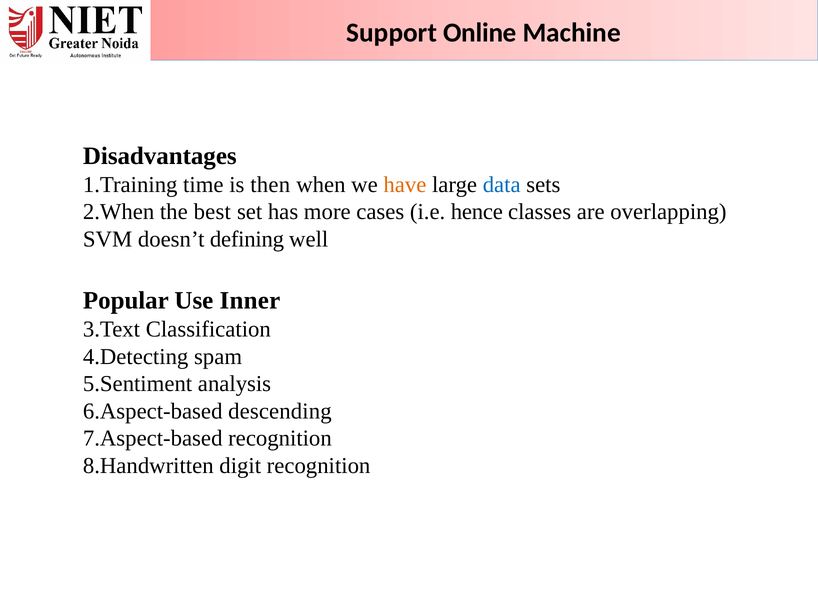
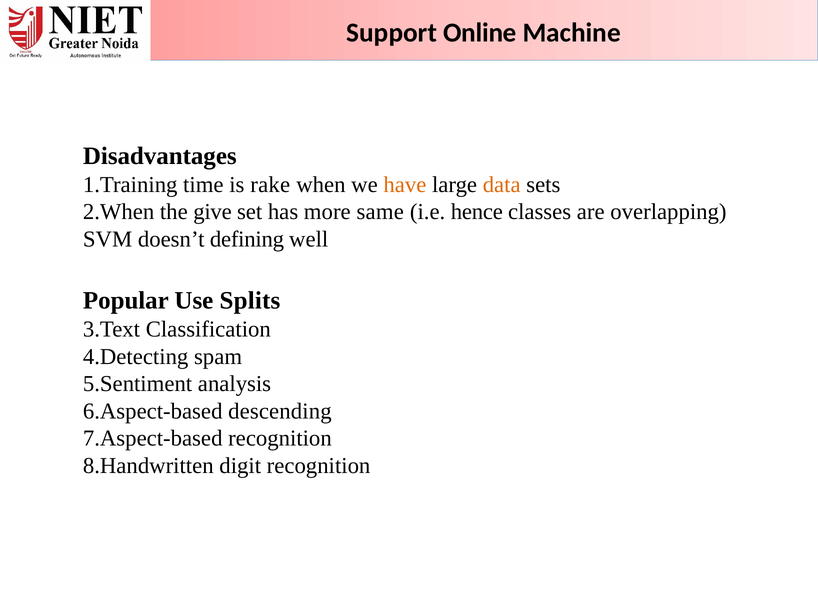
then: then -> rake (270, 184)
data colour: blue -> orange (502, 184)
best: best -> give (212, 212)
cases: cases -> same (380, 212)
Inner: Inner -> Splits (250, 300)
